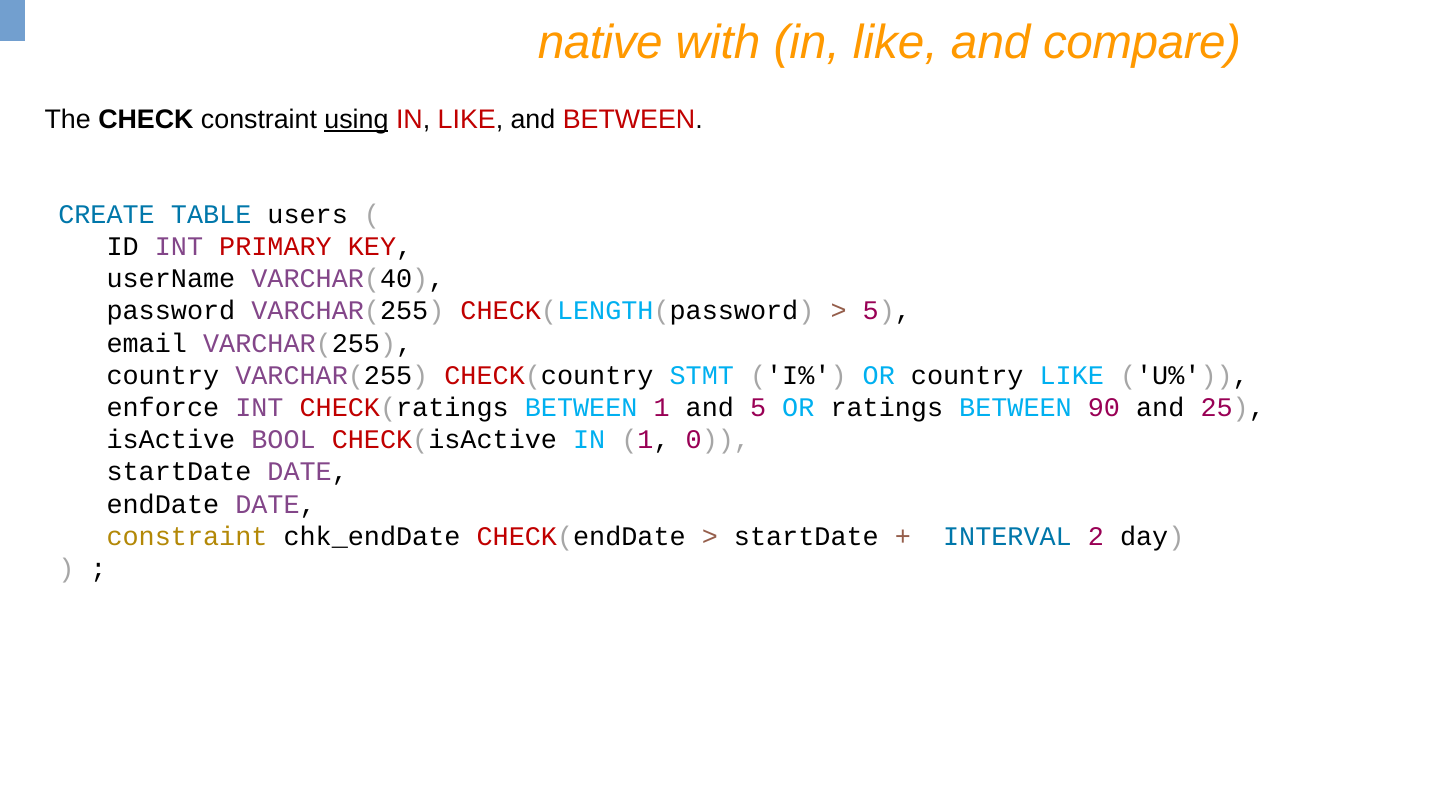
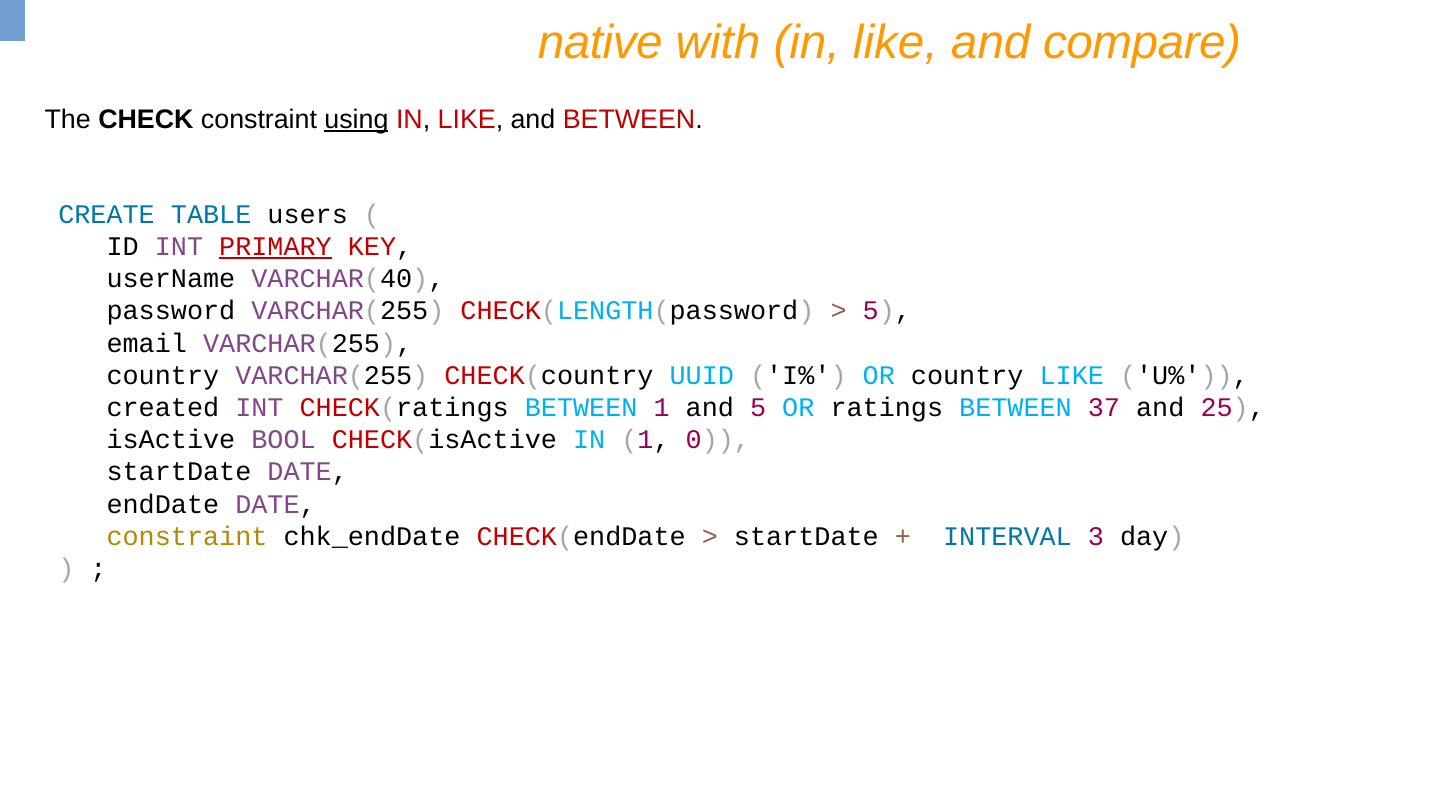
PRIMARY underline: none -> present (275, 246)
STMT: STMT -> UUID (702, 375)
enforce: enforce -> created (163, 407)
90: 90 -> 37 (1104, 407)
2: 2 -> 3 (1096, 536)
